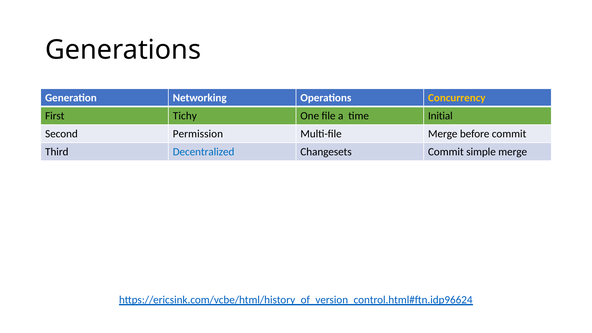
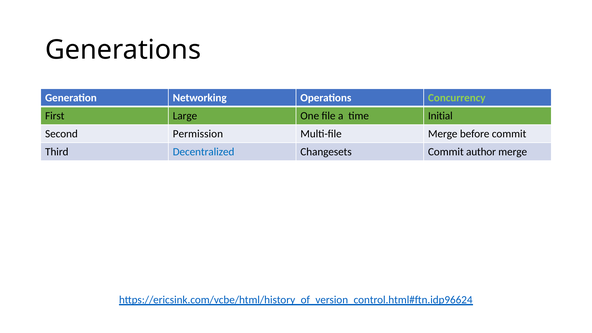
Concurrency colour: yellow -> light green (457, 98)
Tichy: Tichy -> Large (185, 116)
simple: simple -> author (481, 152)
